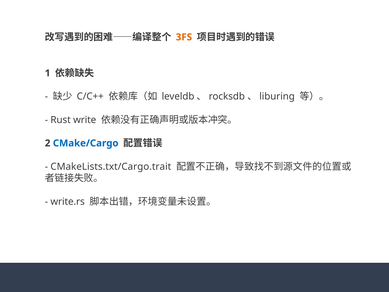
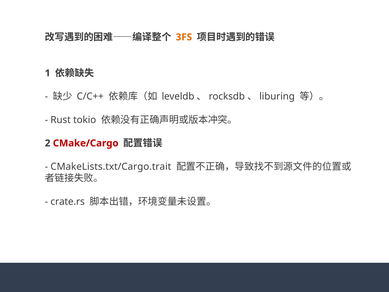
write: write -> tokio (85, 120)
CMake/Cargo colour: blue -> red (86, 143)
write.rs: write.rs -> crate.rs (68, 201)
